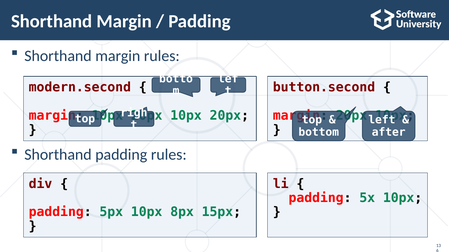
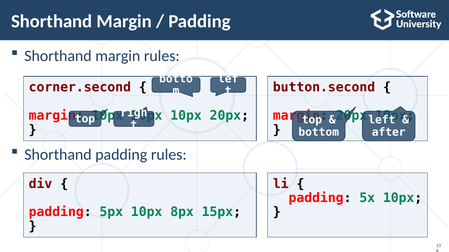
modern.second: modern.second -> corner.second (80, 88)
